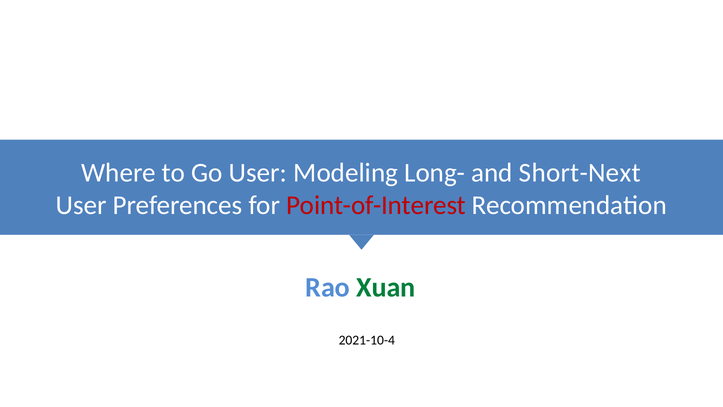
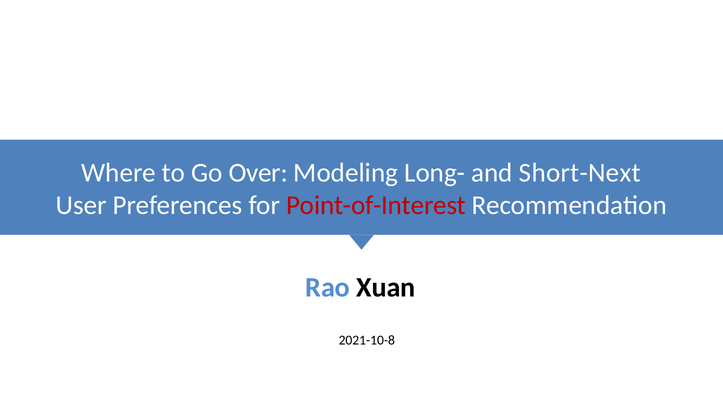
Go User: User -> Over (258, 173)
Xuan colour: green -> black (386, 287)
2021-10-4: 2021-10-4 -> 2021-10-8 (367, 340)
